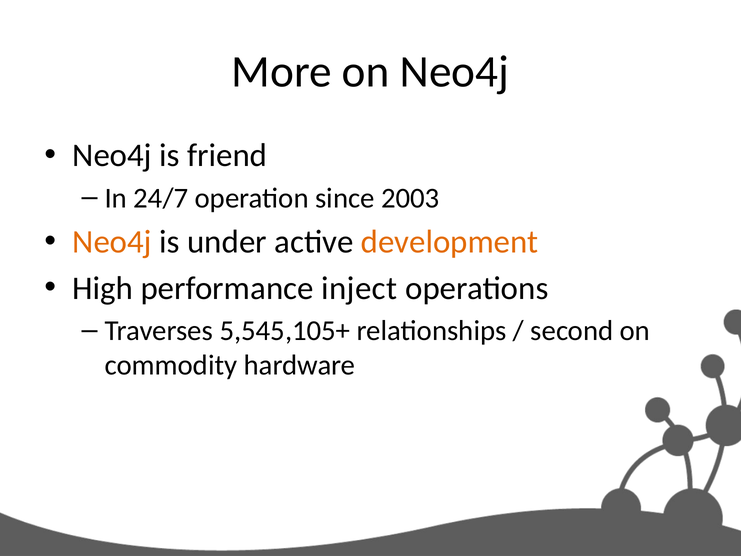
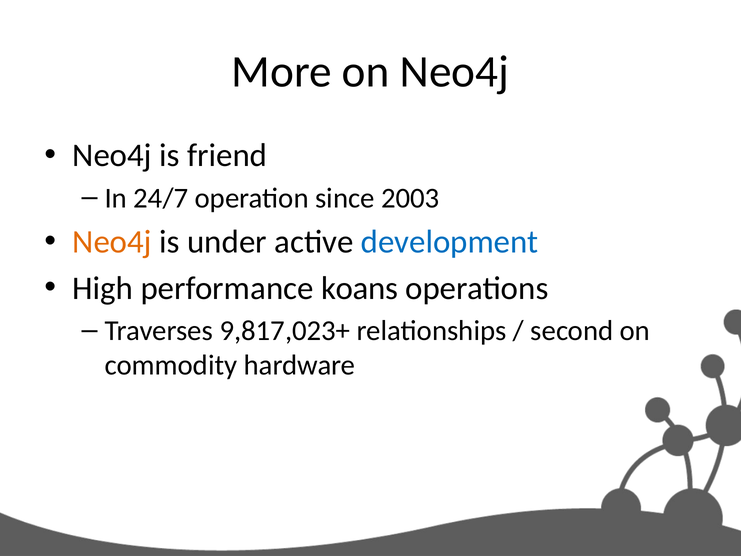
development colour: orange -> blue (450, 242)
inject: inject -> koans (360, 288)
5,545,105+: 5,545,105+ -> 9,817,023+ (285, 331)
